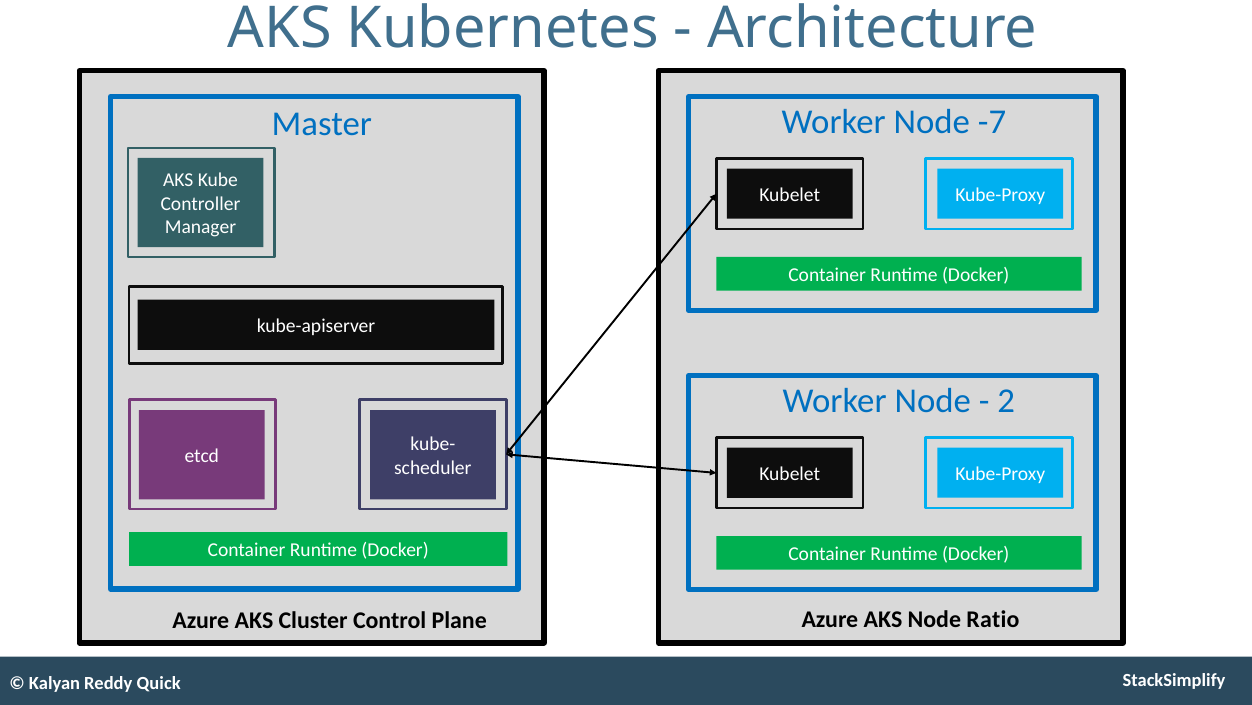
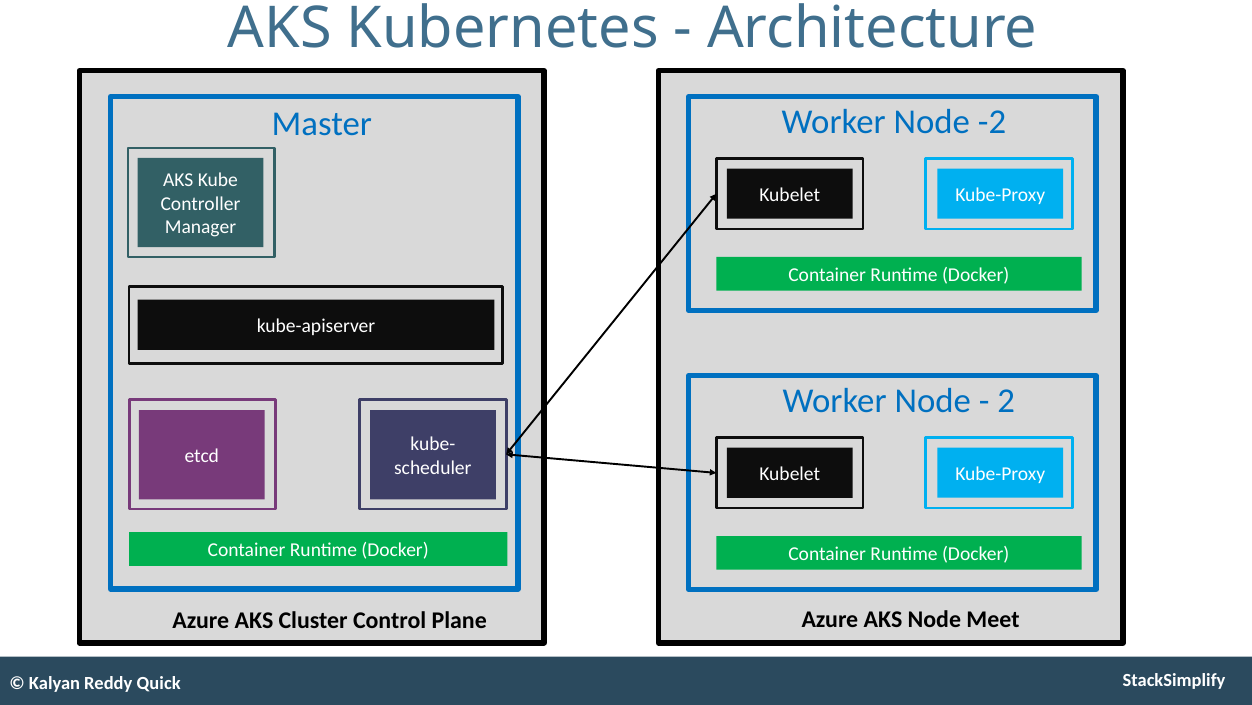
-7: -7 -> -2 (992, 121)
Ratio: Ratio -> Meet (993, 619)
